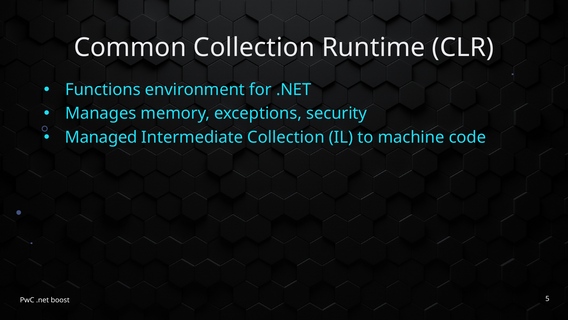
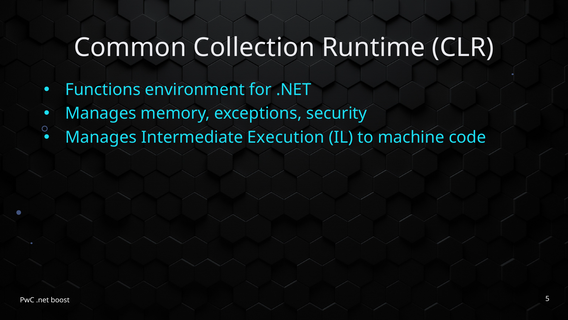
Managed: Managed -> Manages (101, 137)
Intermediate Collection: Collection -> Execution (286, 137)
